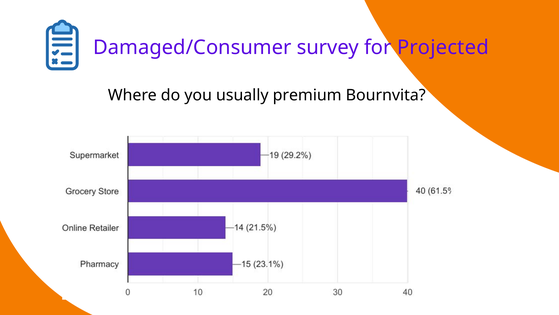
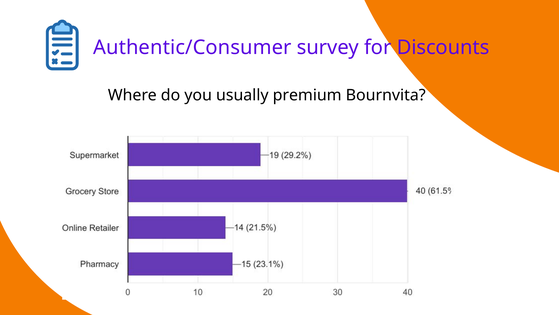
Damaged/Consumer: Damaged/Consumer -> Authentic/Consumer (192, 47)
Projected: Projected -> Discounts (443, 47)
